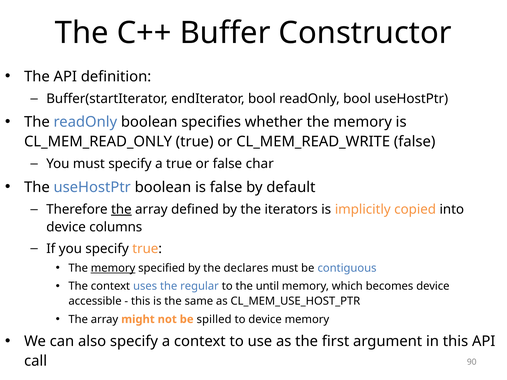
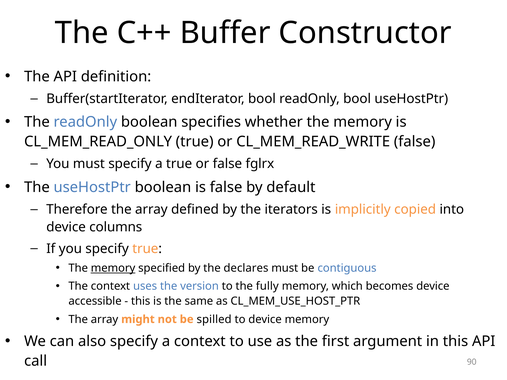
char: char -> fglrx (260, 164)
the underline: present -> none (121, 210)
regular: regular -> version (199, 286)
until: until -> fully (267, 286)
